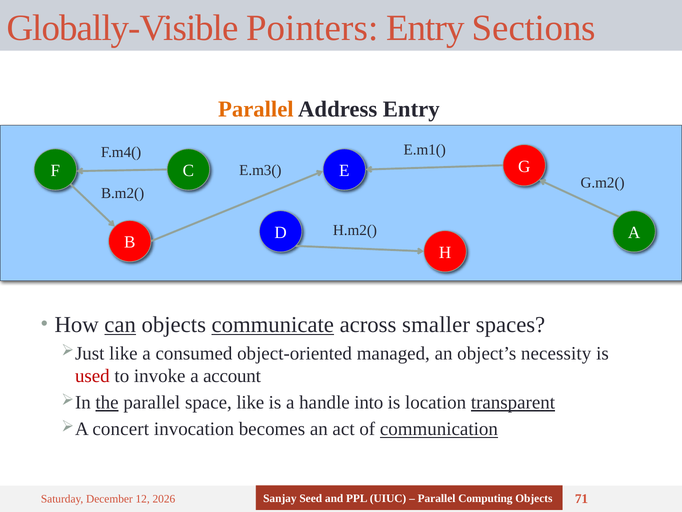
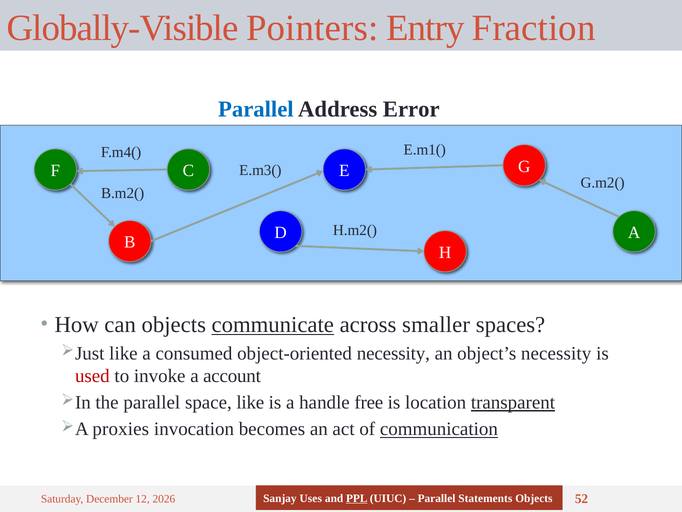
Sections: Sections -> Fraction (534, 28)
Parallel colour: orange -> blue (256, 109)
Address Entry: Entry -> Error (411, 109)
can underline: present -> none (120, 324)
object-oriented managed: managed -> necessity (393, 353)
the underline: present -> none (107, 402)
into: into -> free (369, 402)
concert: concert -> proxies (121, 429)
Seed: Seed -> Uses (311, 498)
PPL underline: none -> present (357, 498)
Computing: Computing -> Statements (485, 498)
71: 71 -> 52 (581, 498)
